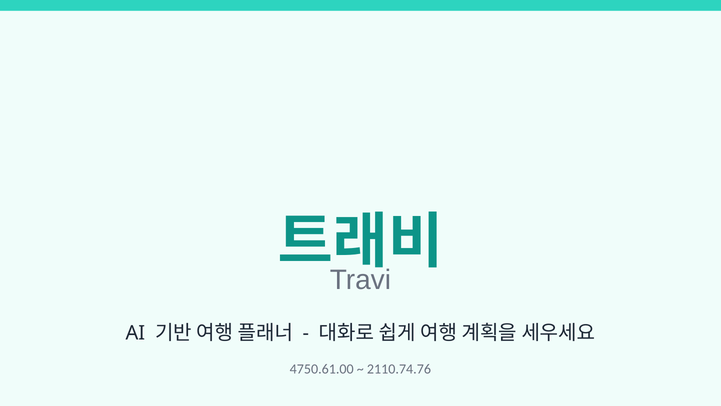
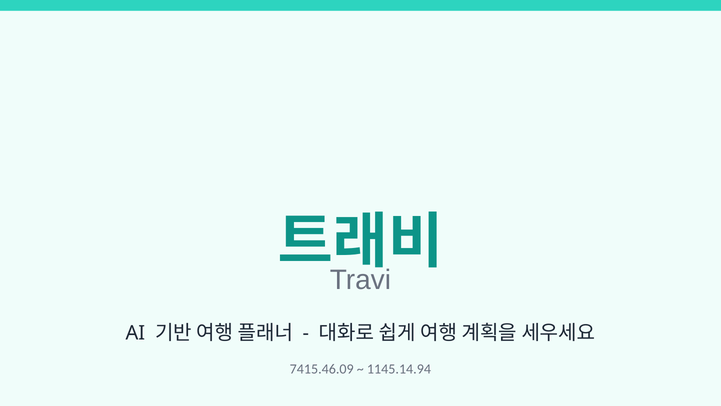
4750.61.00: 4750.61.00 -> 7415.46.09 (322, 369)
2110.74.76: 2110.74.76 -> 1145.14.94 (399, 369)
